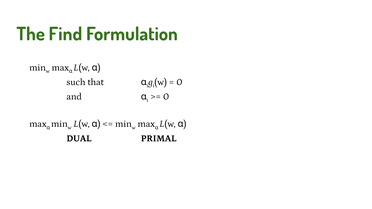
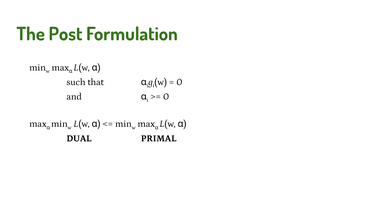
Find: Find -> Post (65, 34)
